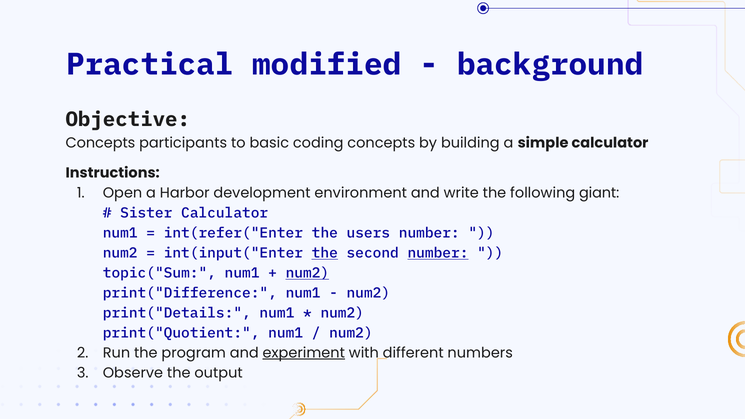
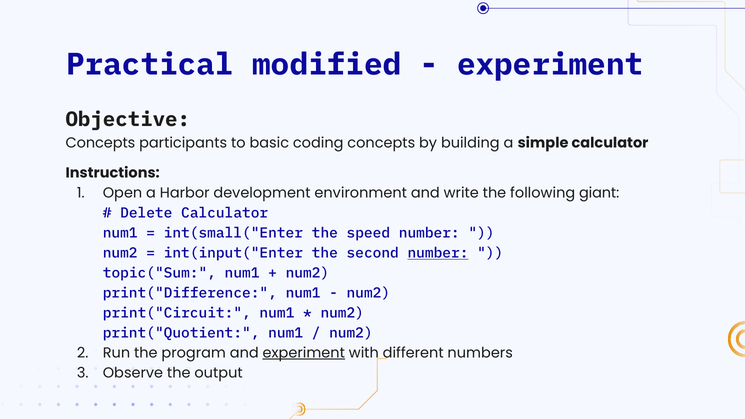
background: background -> experiment (550, 64)
Sister: Sister -> Delete (146, 213)
int(refer("Enter: int(refer("Enter -> int(small("Enter (233, 233)
users: users -> speed (368, 233)
the underline: present -> none (325, 253)
num2 underline: present -> none (307, 273)
print("Details: print("Details -> print("Circuit (177, 313)
